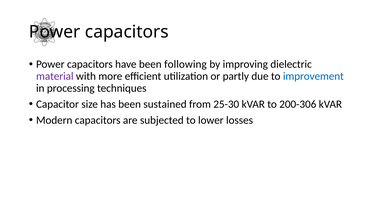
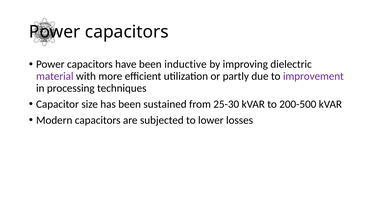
following: following -> inductive (185, 64)
improvement colour: blue -> purple (313, 76)
200-306: 200-306 -> 200-500 (298, 104)
